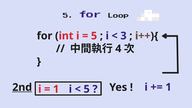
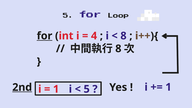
for underline: none -> present (45, 36)
5: 5 -> 4 (94, 36)
3: 3 -> 8 (123, 36)
4: 4 -> 8 (118, 49)
